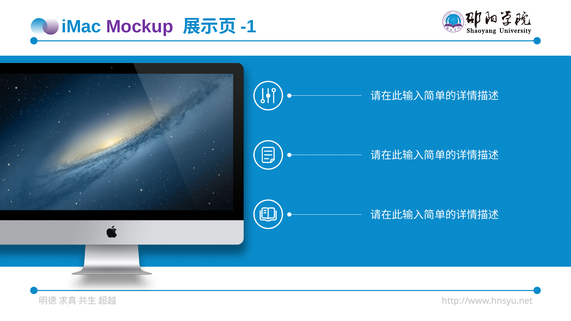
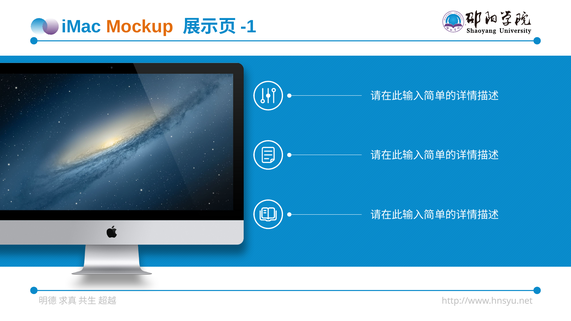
Mockup colour: purple -> orange (140, 27)
